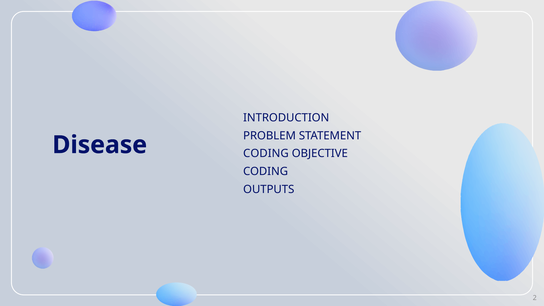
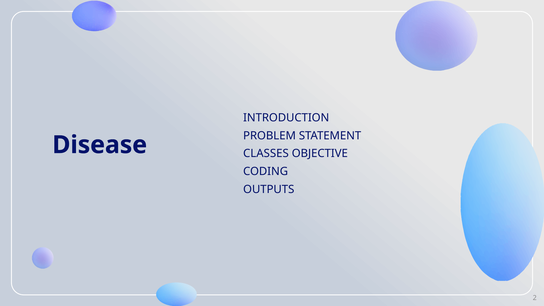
CODING: CODING -> CLASSES (266, 154)
